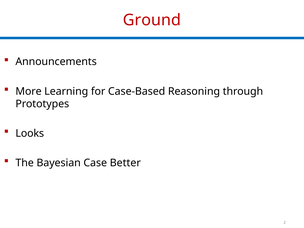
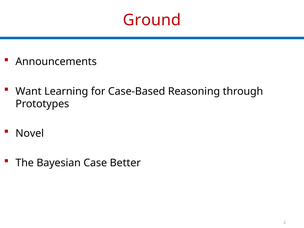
More: More -> Want (29, 91)
Looks: Looks -> Novel (30, 133)
